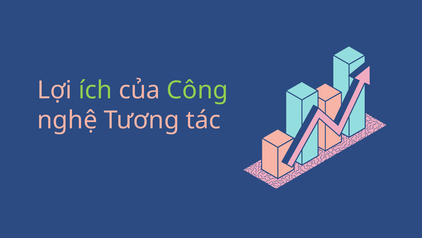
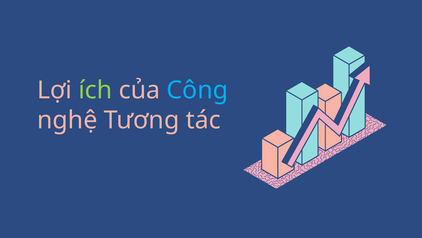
Công colour: light green -> light blue (197, 90)
